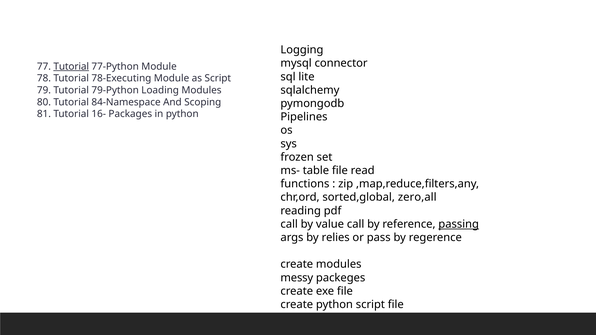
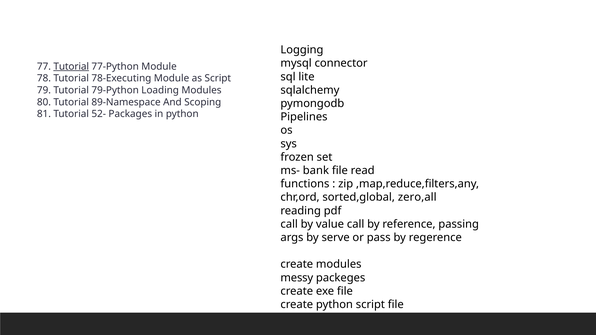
84-Namespace: 84-Namespace -> 89-Namespace (126, 102)
16-: 16- -> 52- (99, 114)
table: table -> bank (316, 171)
passing underline: present -> none (459, 224)
relies: relies -> serve (336, 238)
